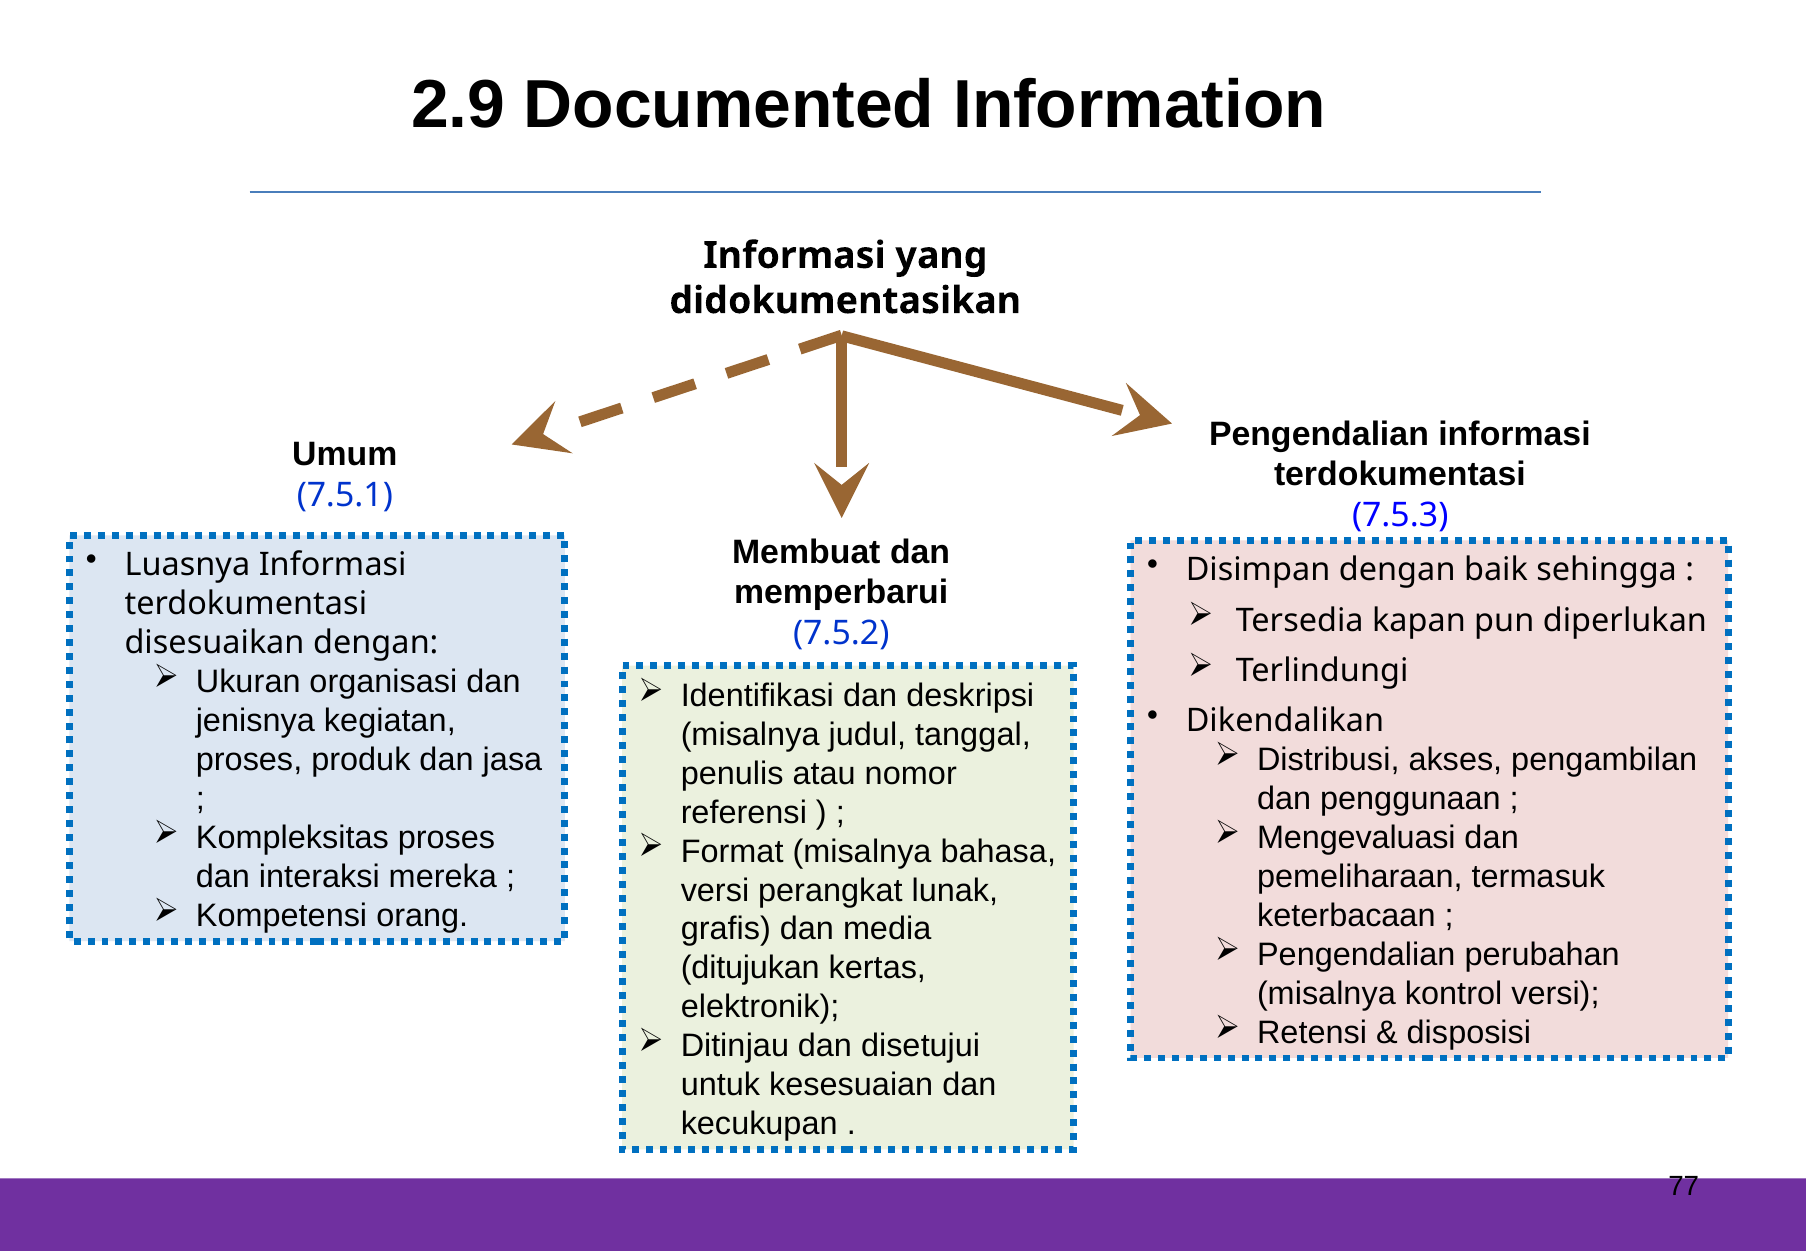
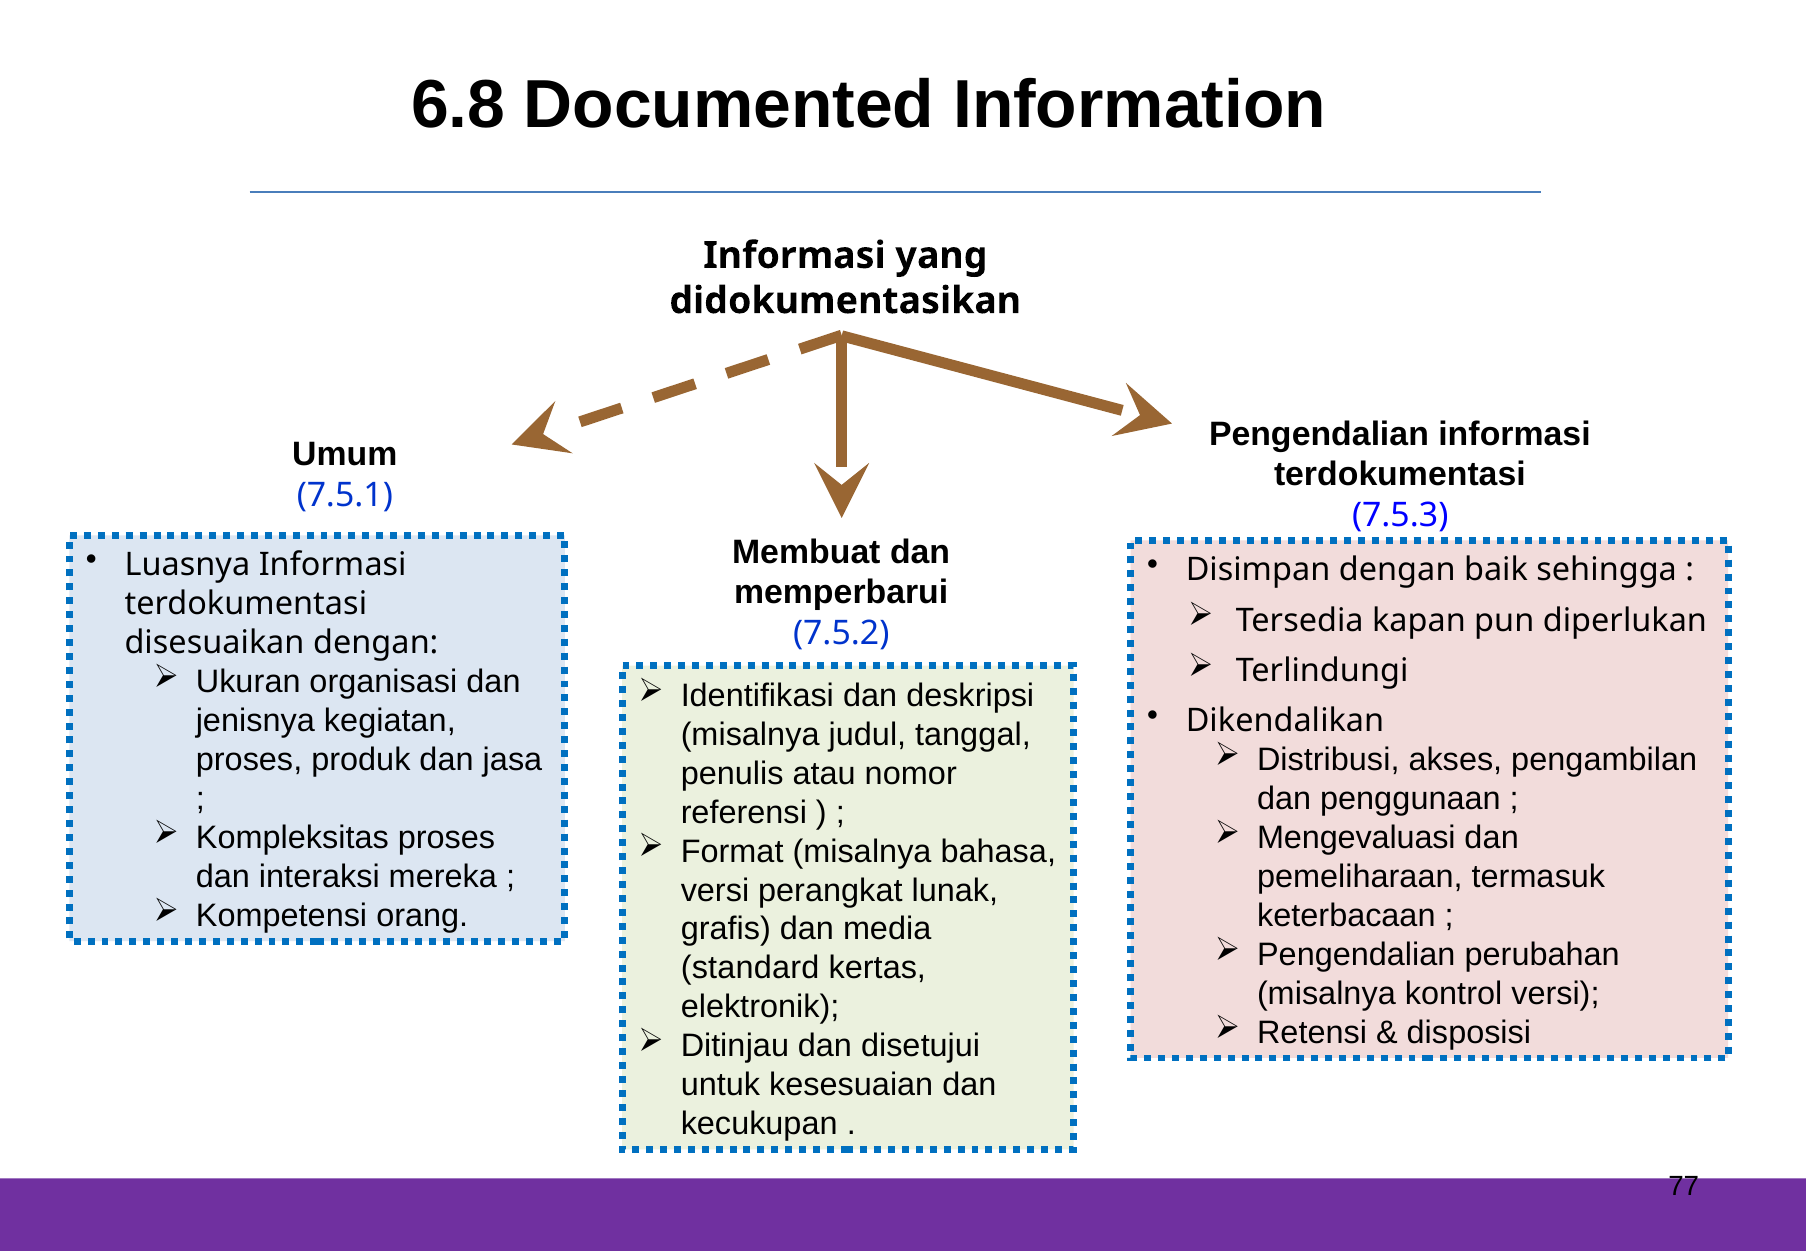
2.9: 2.9 -> 6.8 (458, 105)
ditujukan: ditujukan -> standard (750, 968)
